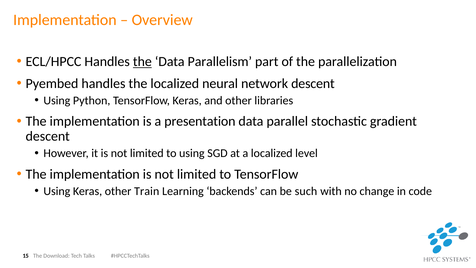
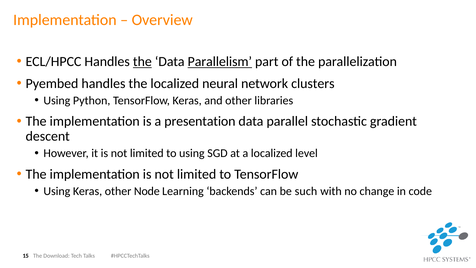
Parallelism underline: none -> present (220, 62)
network descent: descent -> clusters (313, 84)
Train: Train -> Node (147, 191)
